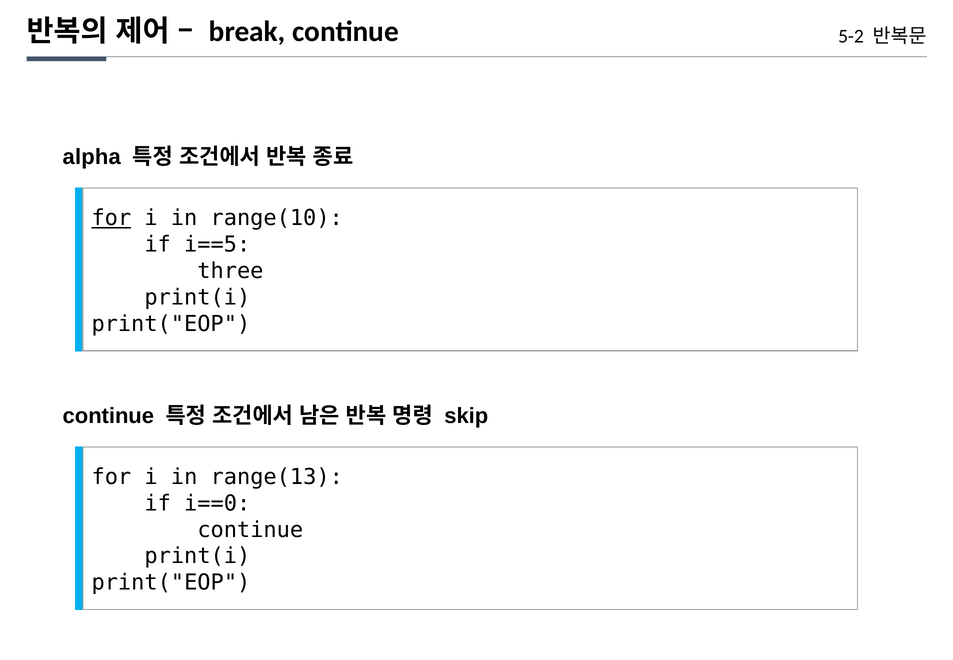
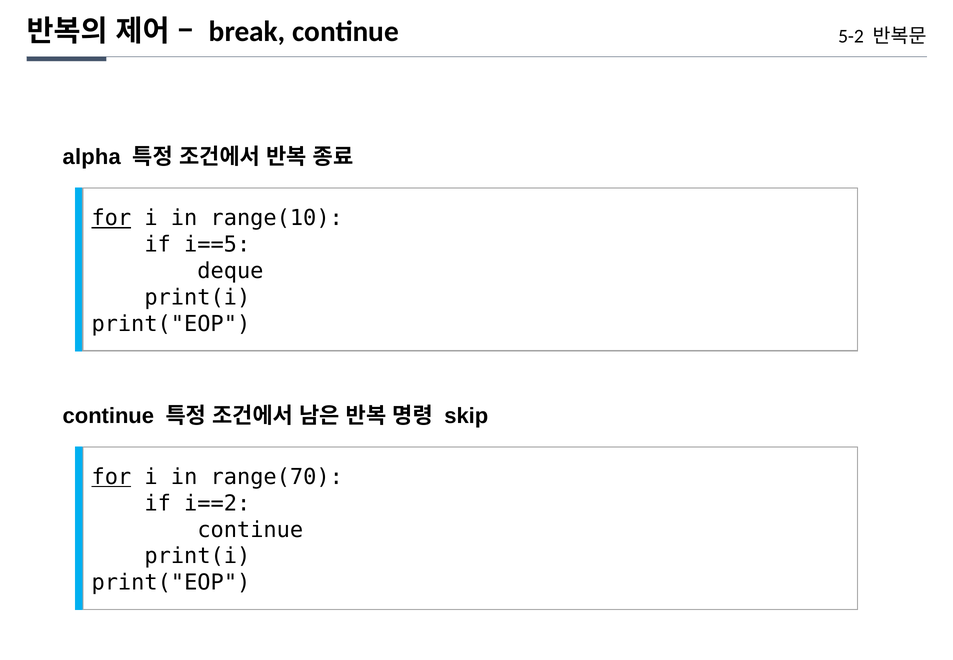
three: three -> deque (230, 271)
for underline: none -> present (111, 477)
range(13: range(13 -> range(70 (277, 477)
i==0: i==0 -> i==2 (217, 503)
